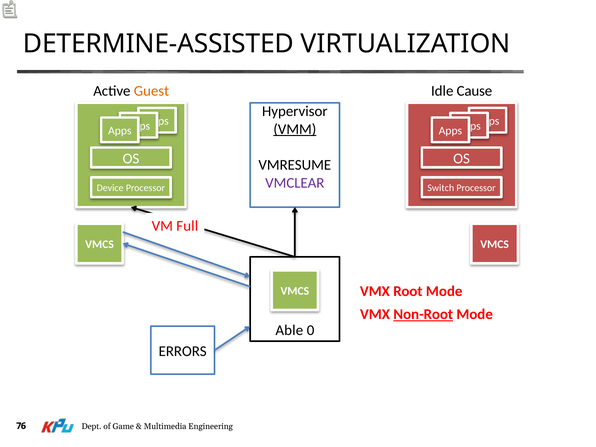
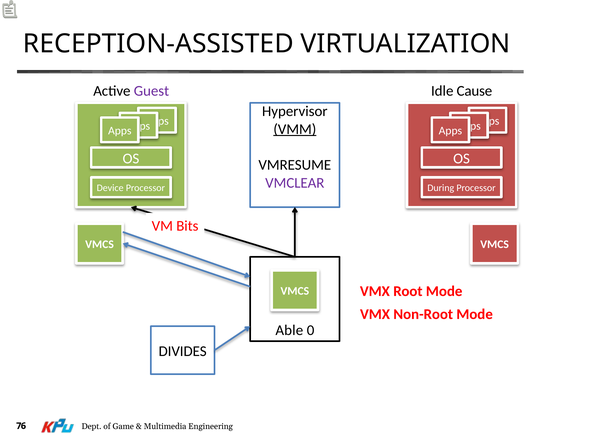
DETERMINE-ASSISTED: DETERMINE-ASSISTED -> RECEPTION-ASSISTED (158, 44)
Guest colour: orange -> purple (151, 91)
Switch: Switch -> During (441, 188)
Full: Full -> Bits (187, 226)
Non-Root underline: present -> none (423, 314)
ERRORS: ERRORS -> DIVIDES (183, 351)
